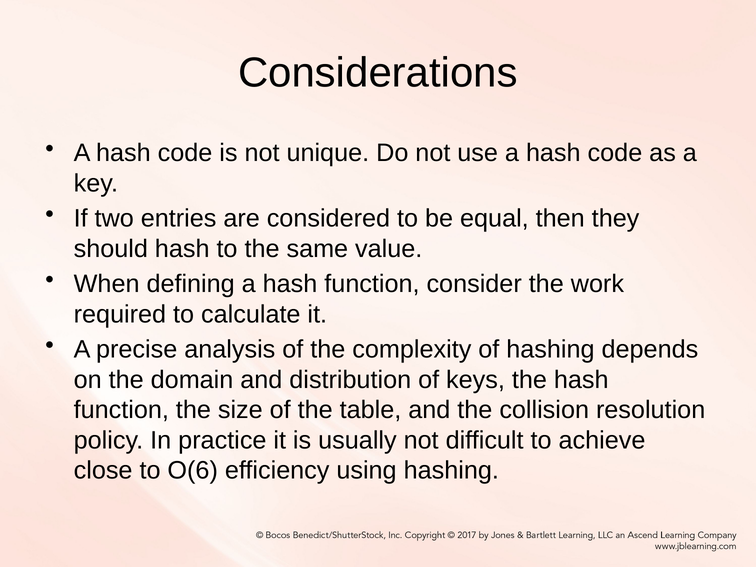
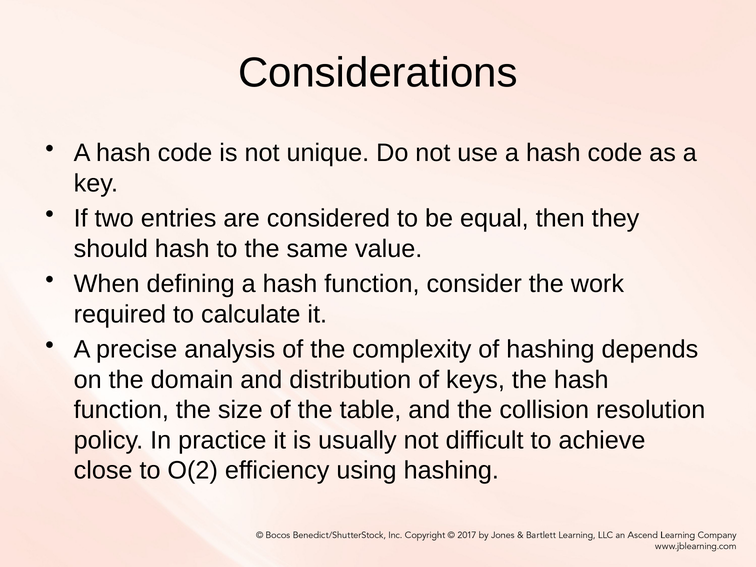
O(6: O(6 -> O(2 (193, 470)
